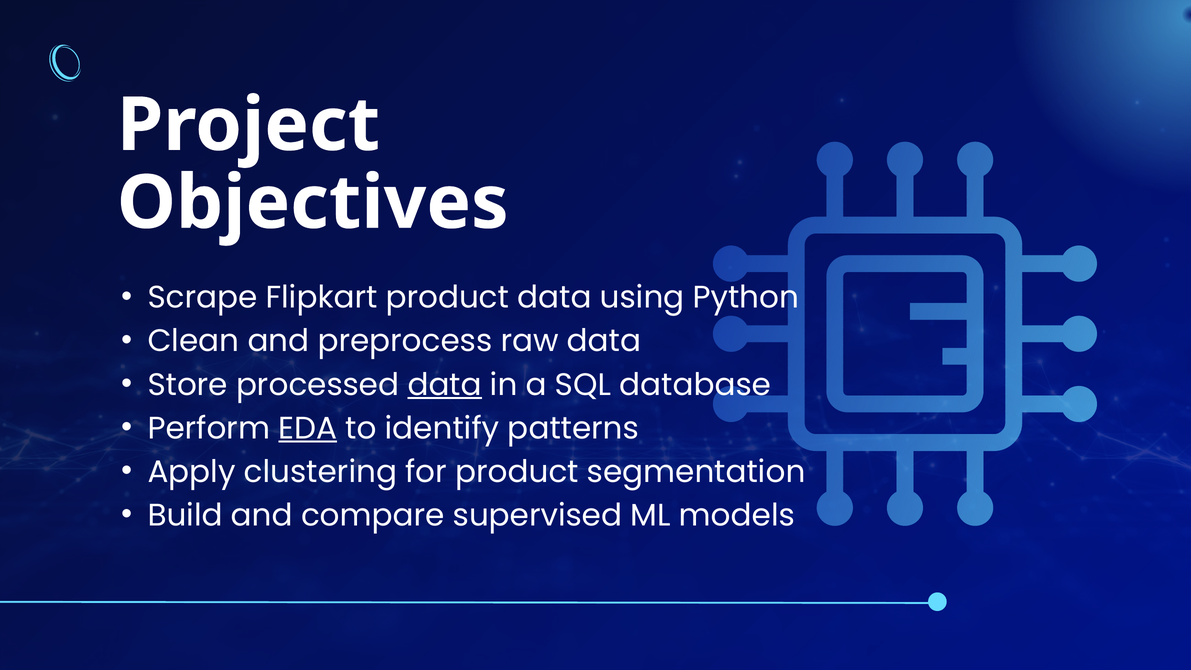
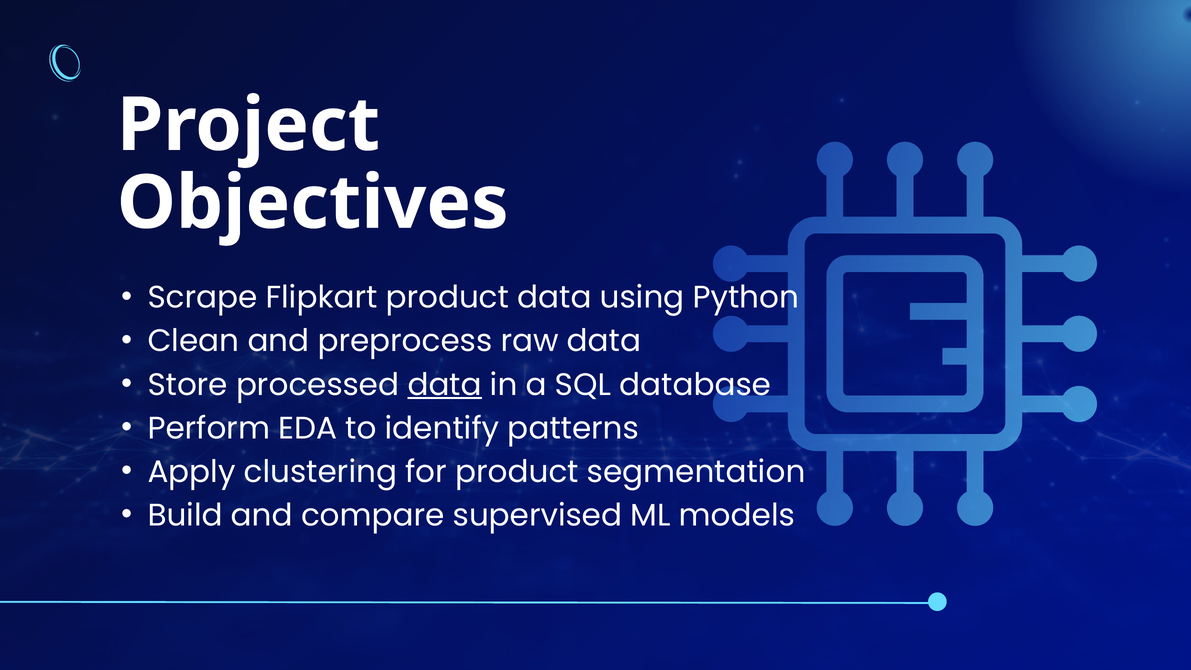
EDA underline: present -> none (308, 428)
